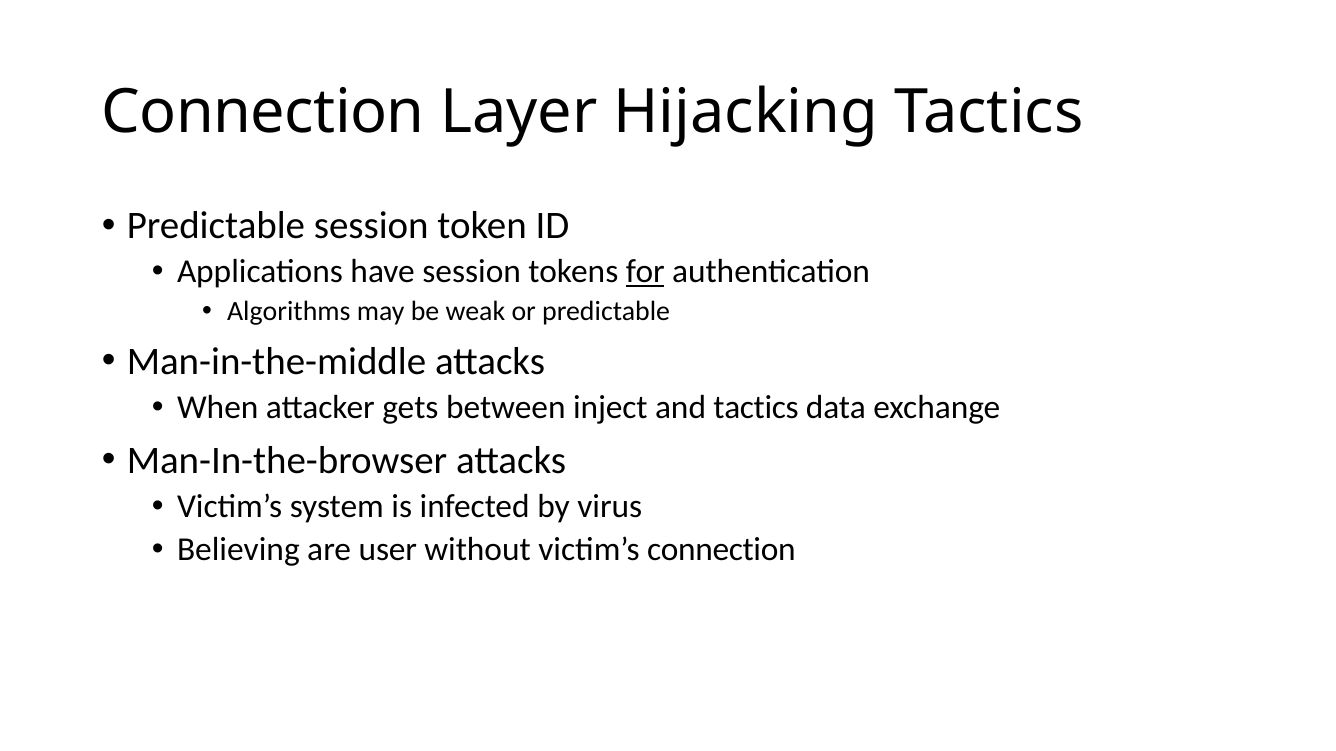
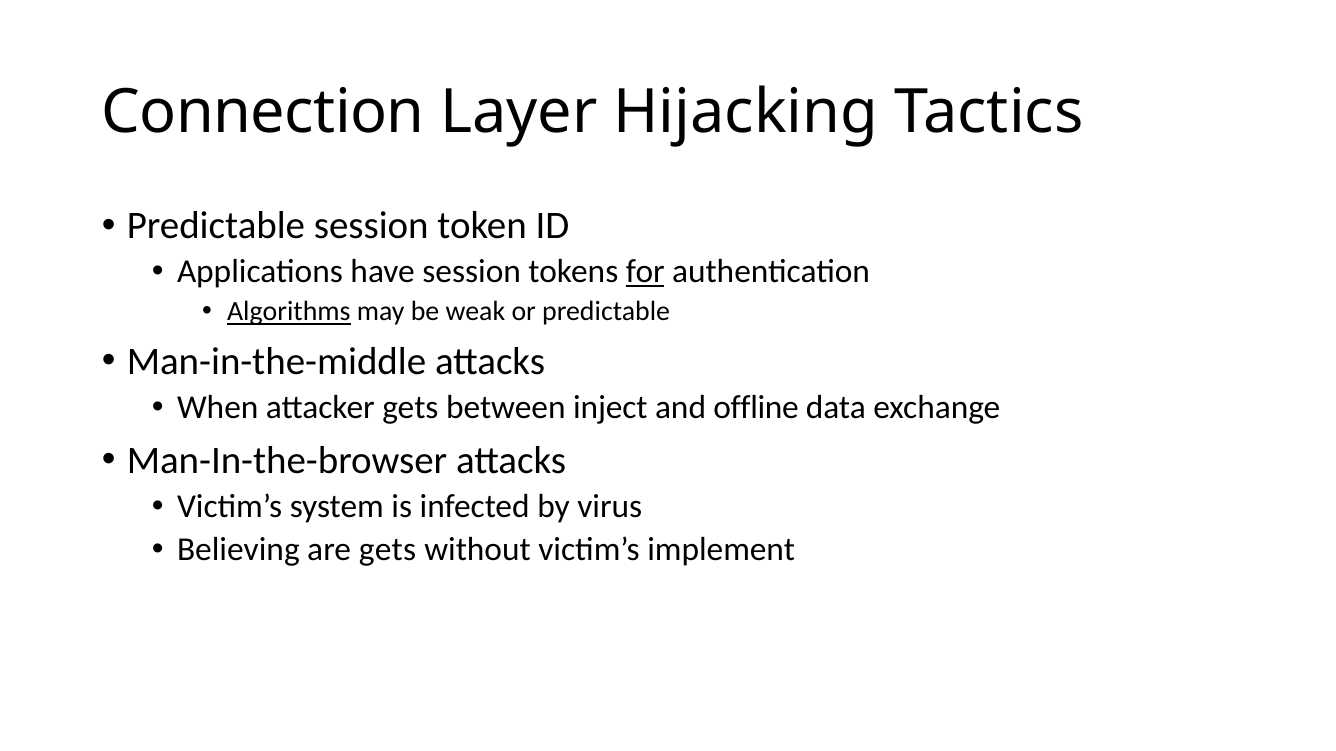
Algorithms underline: none -> present (289, 312)
and tactics: tactics -> offline (756, 408)
are user: user -> gets (388, 550)
victim’s connection: connection -> implement (721, 550)
